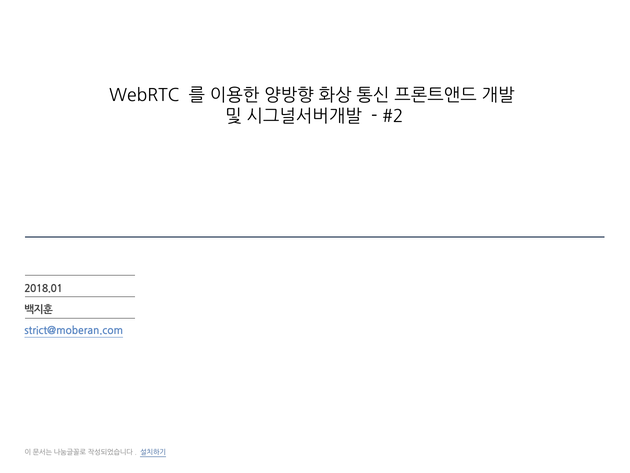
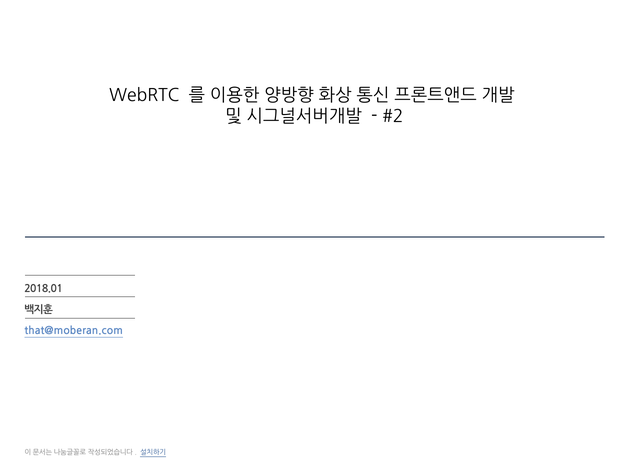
strict@moberan.com: strict@moberan.com -> that@moberan.com (74, 331)
